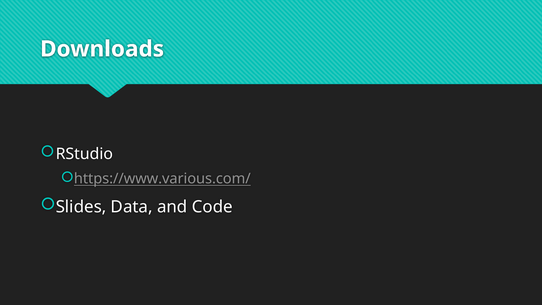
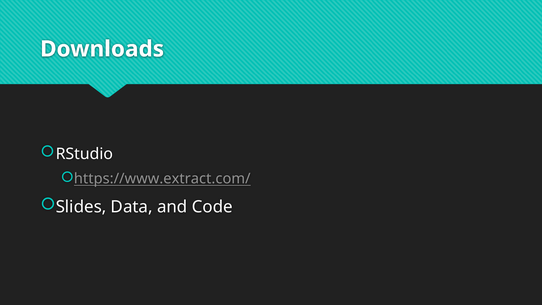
https://www.various.com/: https://www.various.com/ -> https://www.extract.com/ (162, 179)
